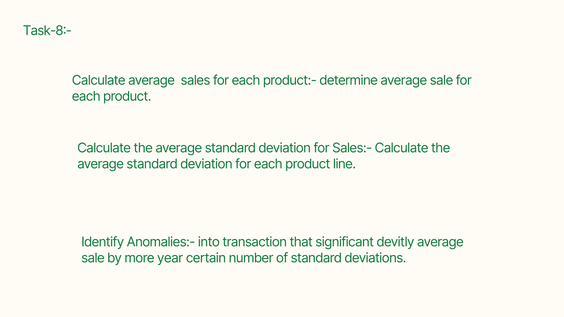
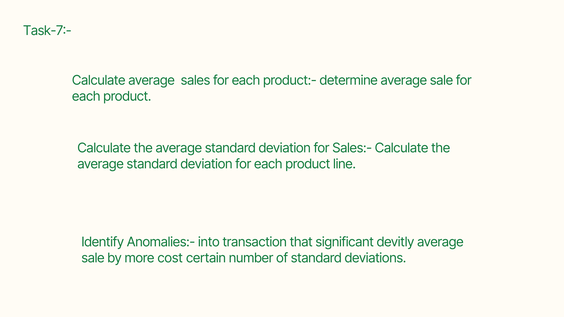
Task-8:-: Task-8:- -> Task-7:- (47, 31)
year: year -> cost (170, 258)
